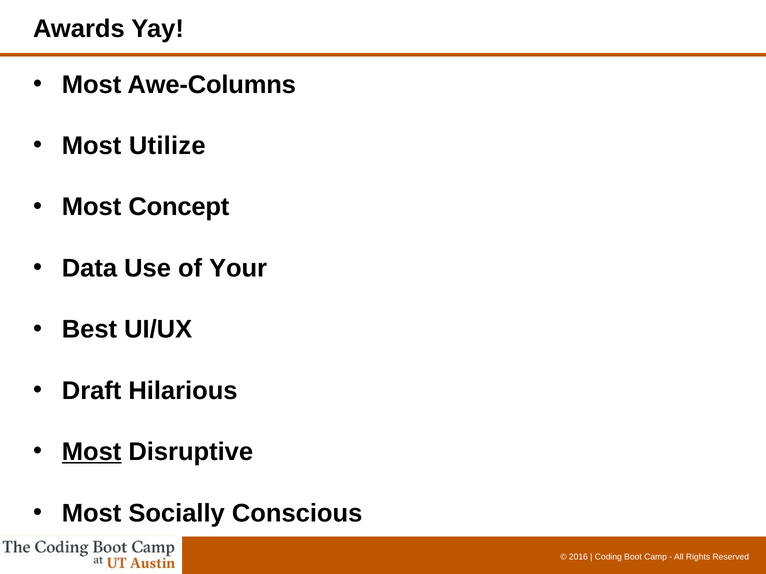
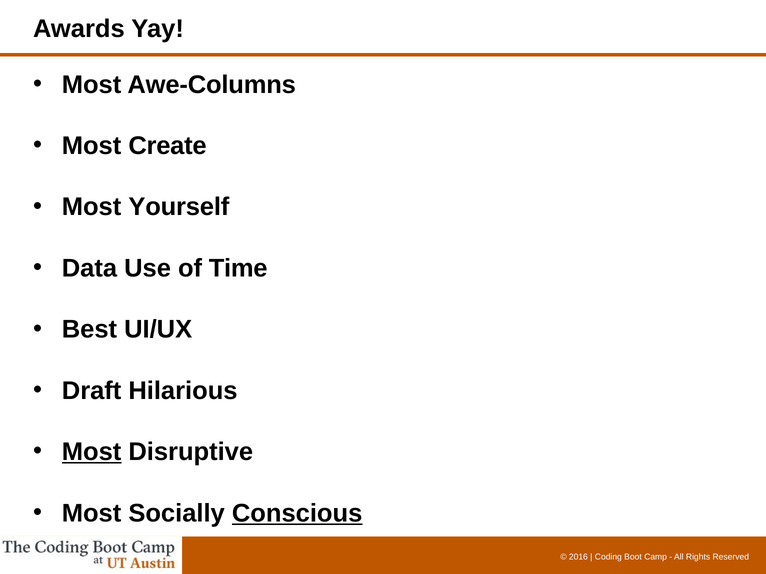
Utilize: Utilize -> Create (168, 146)
Concept: Concept -> Yourself (179, 207)
Your: Your -> Time (238, 269)
Conscious underline: none -> present (297, 514)
